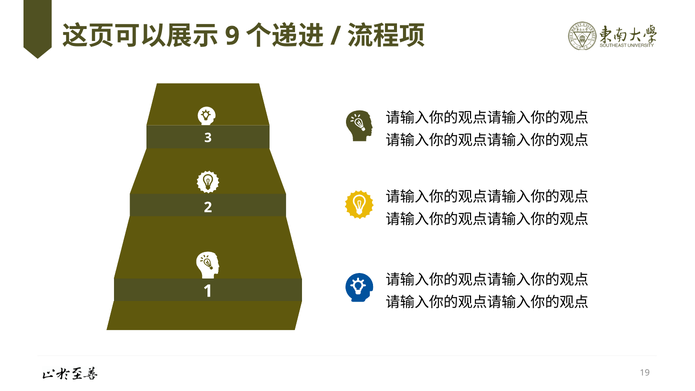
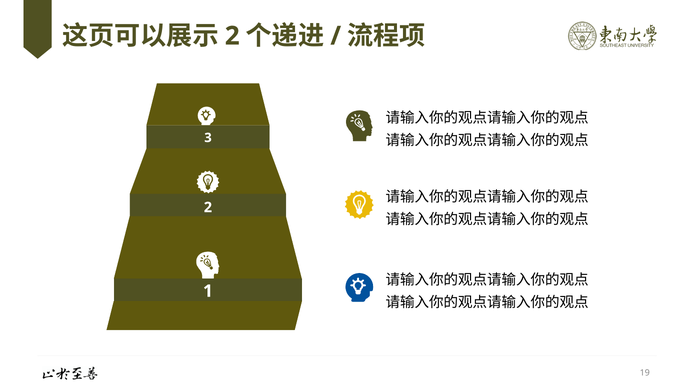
9: 9 -> 2 (232, 36)
